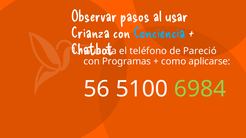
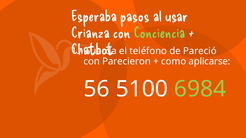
Observar: Observar -> Esperaba (94, 16)
Conciencia colour: light blue -> light green (160, 33)
Programas: Programas -> Parecieron (126, 61)
